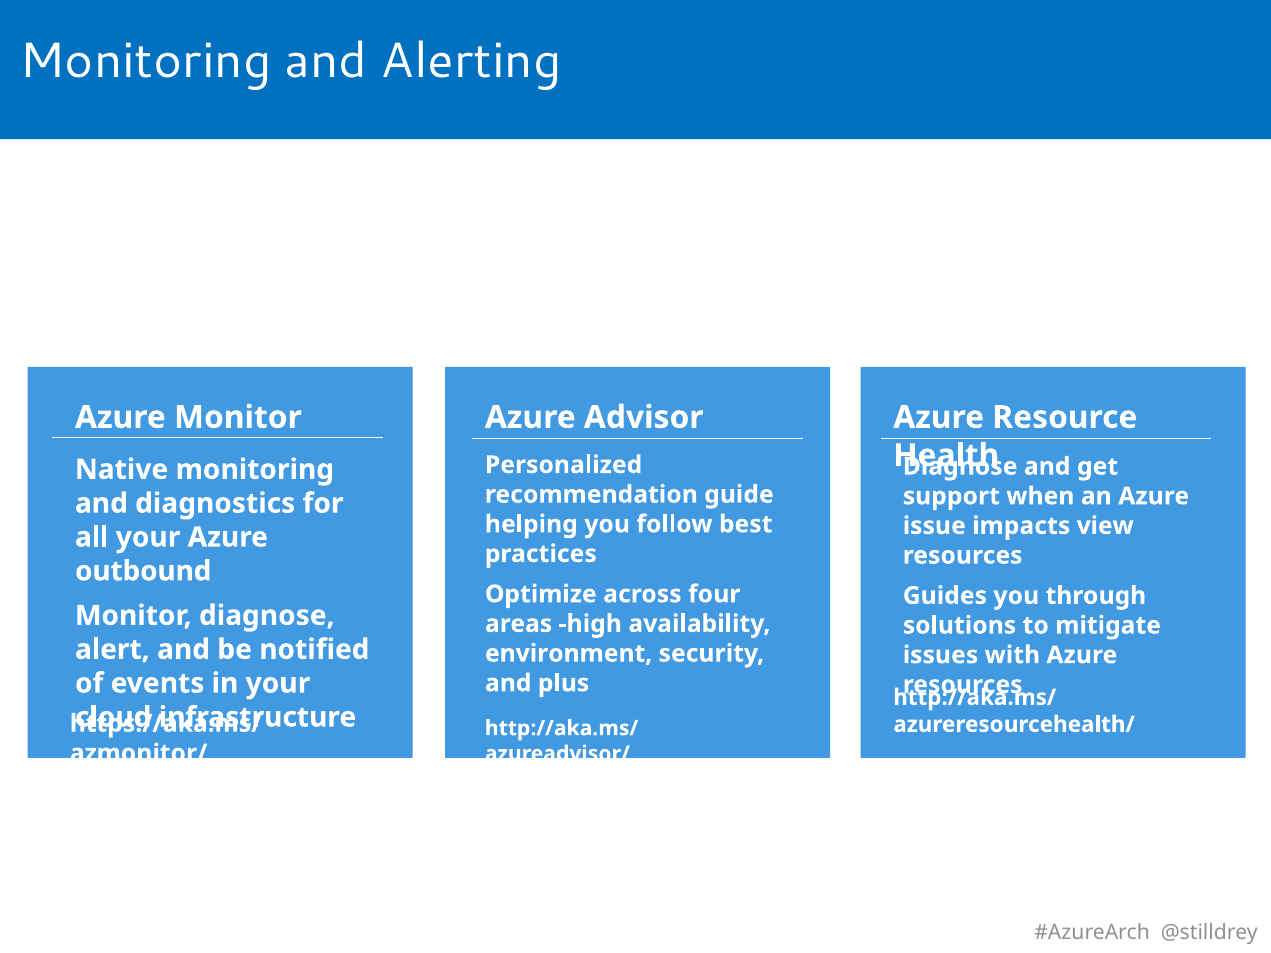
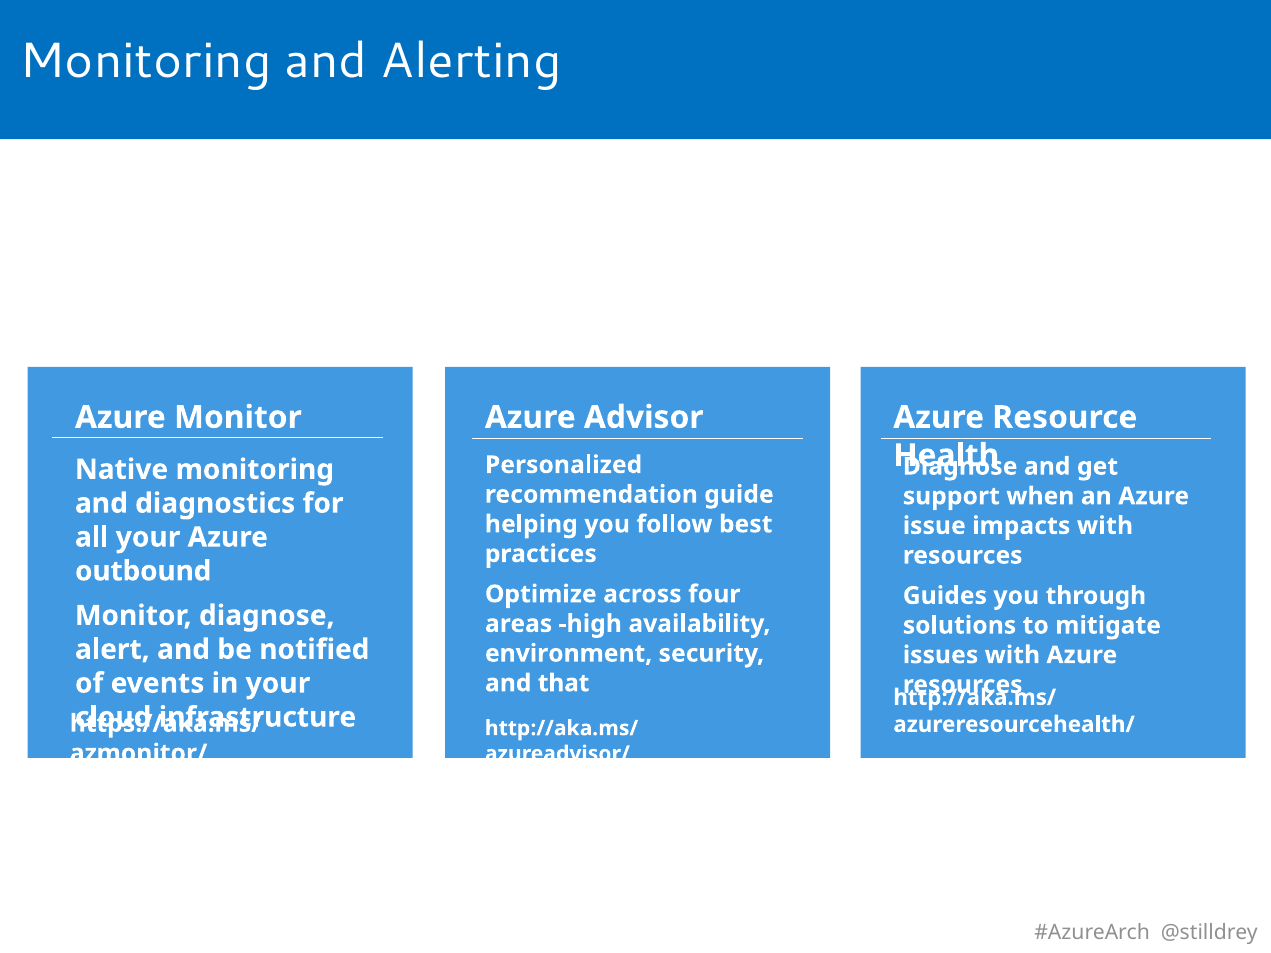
impacts view: view -> with (1105, 526)
plus: plus -> that (564, 683)
